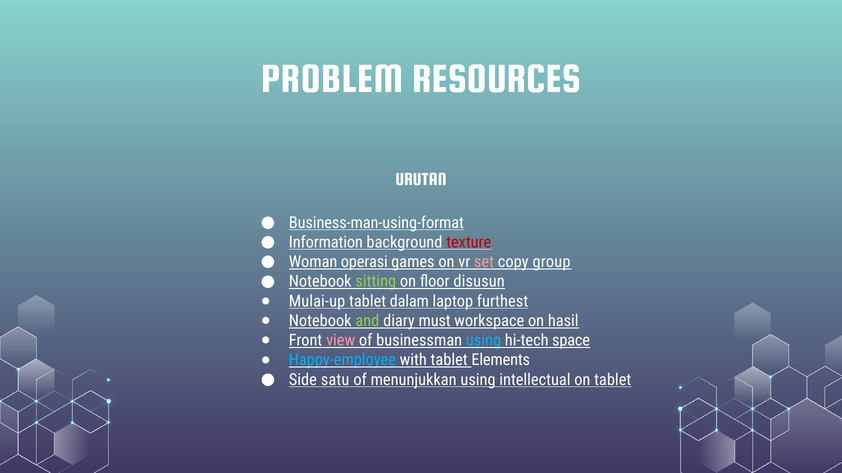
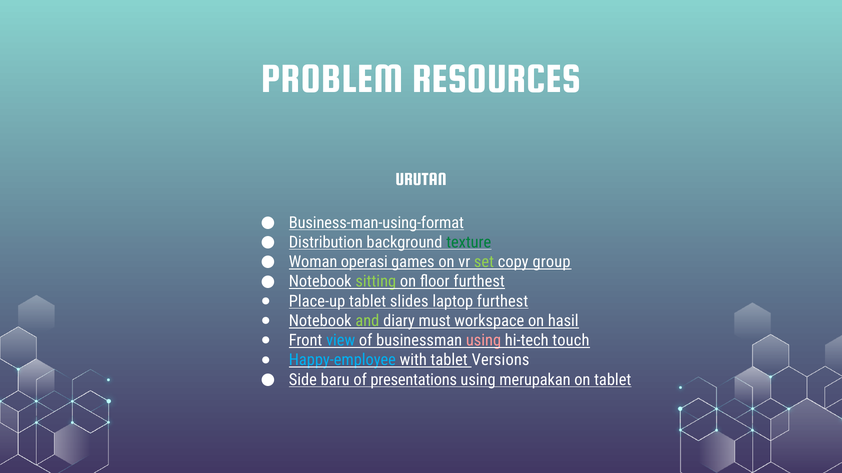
Information: Information -> Distribution (326, 243)
texture colour: red -> green (469, 243)
set colour: pink -> light green (484, 262)
floor disusun: disusun -> furthest (479, 282)
Mulai-up: Mulai-up -> Place-up (317, 302)
dalam: dalam -> slides (409, 302)
view colour: pink -> light blue (341, 341)
using colour: light blue -> pink (484, 341)
space: space -> touch (571, 341)
Elements: Elements -> Versions (501, 361)
satu: satu -> baru (335, 380)
menunjukkan: menunjukkan -> presentations (414, 380)
intellectual: intellectual -> merupakan (535, 380)
